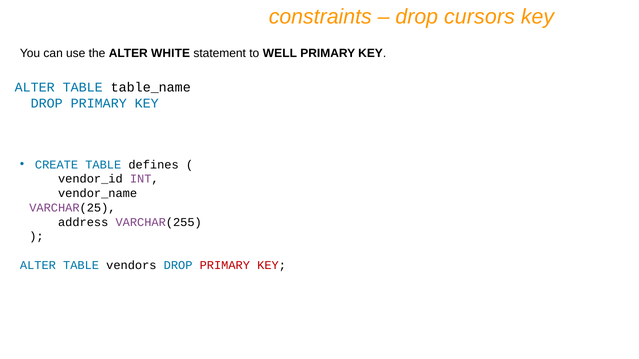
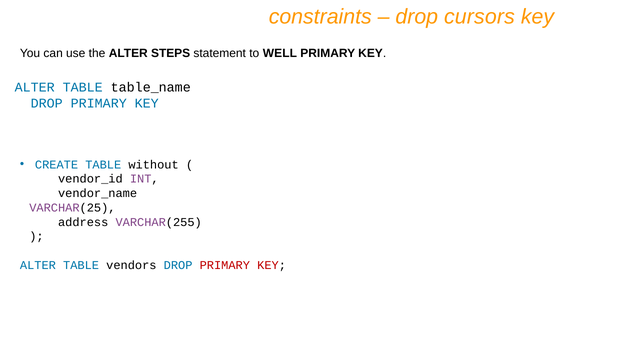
WHITE: WHITE -> STEPS (171, 53)
defines: defines -> without (154, 165)
